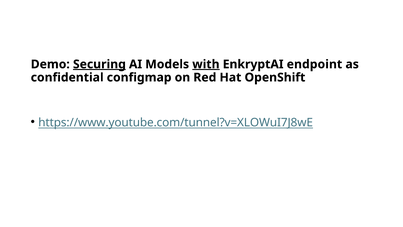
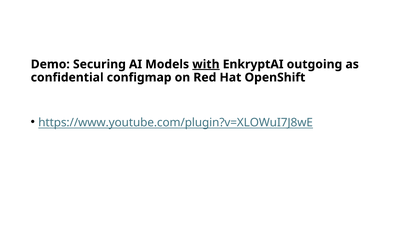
Securing underline: present -> none (99, 64)
endpoint: endpoint -> outgoing (314, 64)
https://www.youtube.com/tunnel?v=XLOWuI7J8wE: https://www.youtube.com/tunnel?v=XLOWuI7J8wE -> https://www.youtube.com/plugin?v=XLOWuI7J8wE (176, 122)
